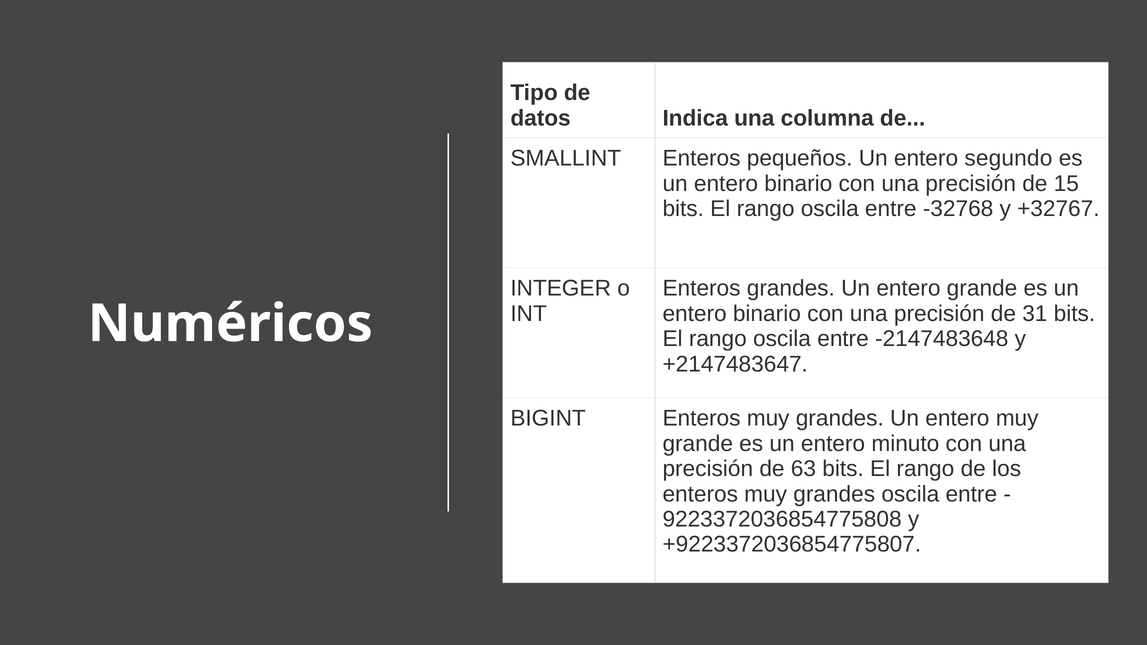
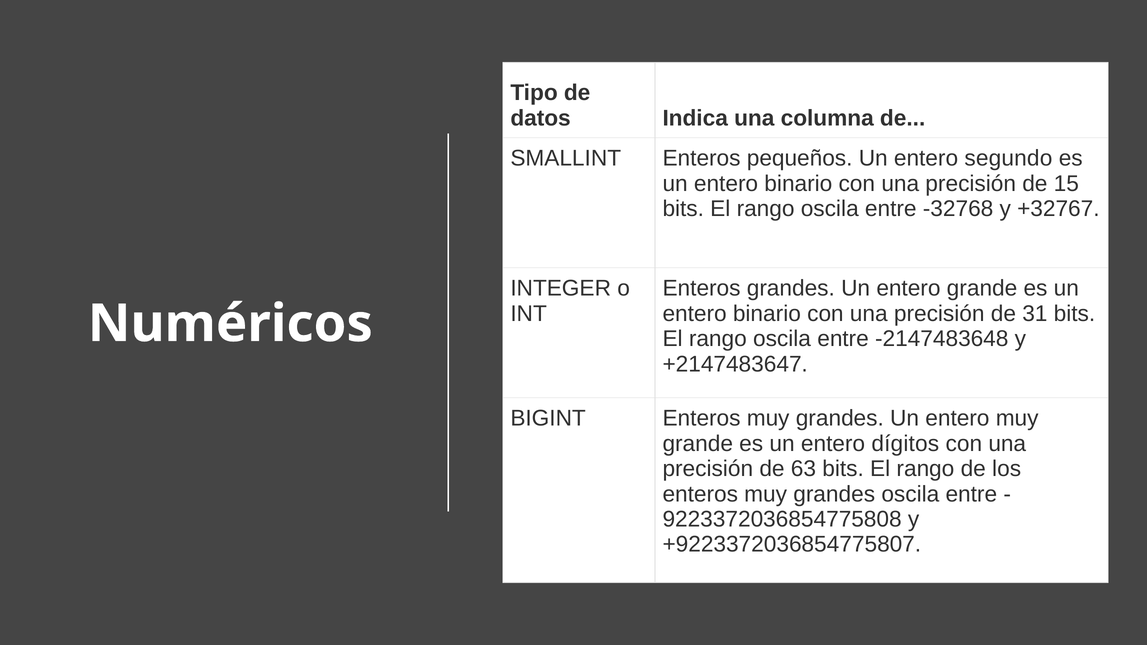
minuto: minuto -> dígitos (905, 444)
